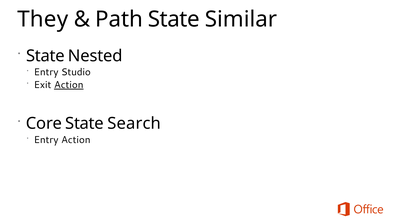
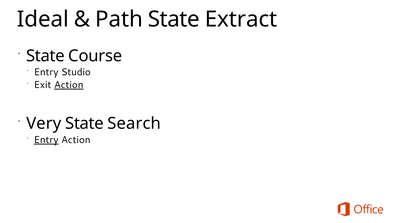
They: They -> Ideal (43, 19)
Similar: Similar -> Extract (241, 19)
Nested: Nested -> Course (95, 56)
Core: Core -> Very (44, 124)
Entry underline: none -> present (46, 140)
